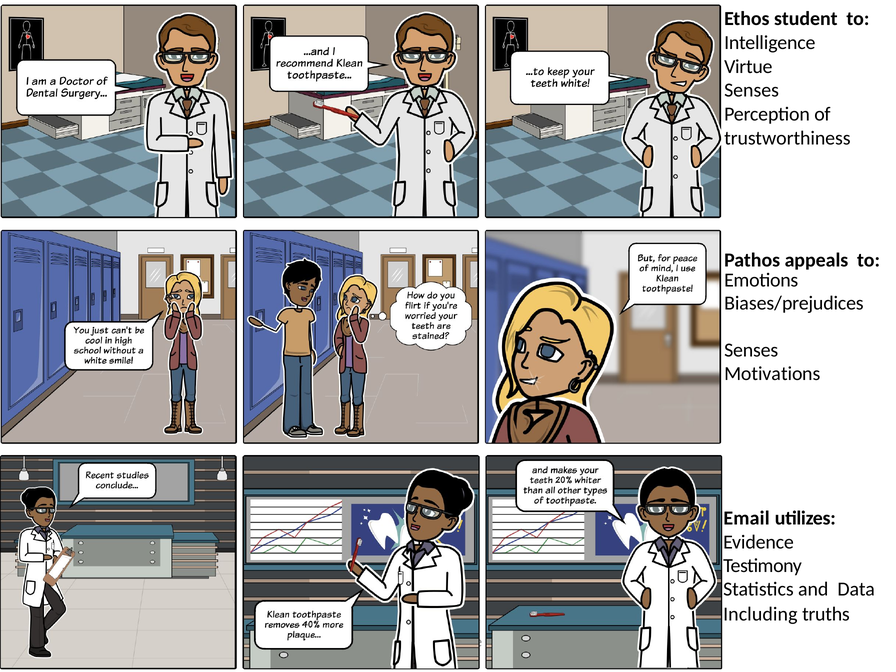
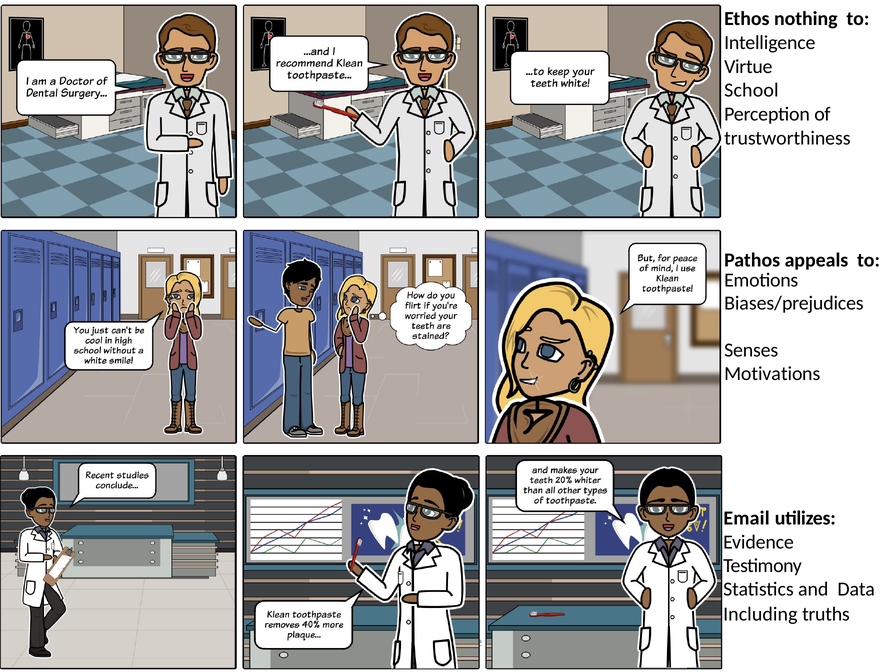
student: student -> nothing (806, 19)
Senses: Senses -> School (751, 90)
